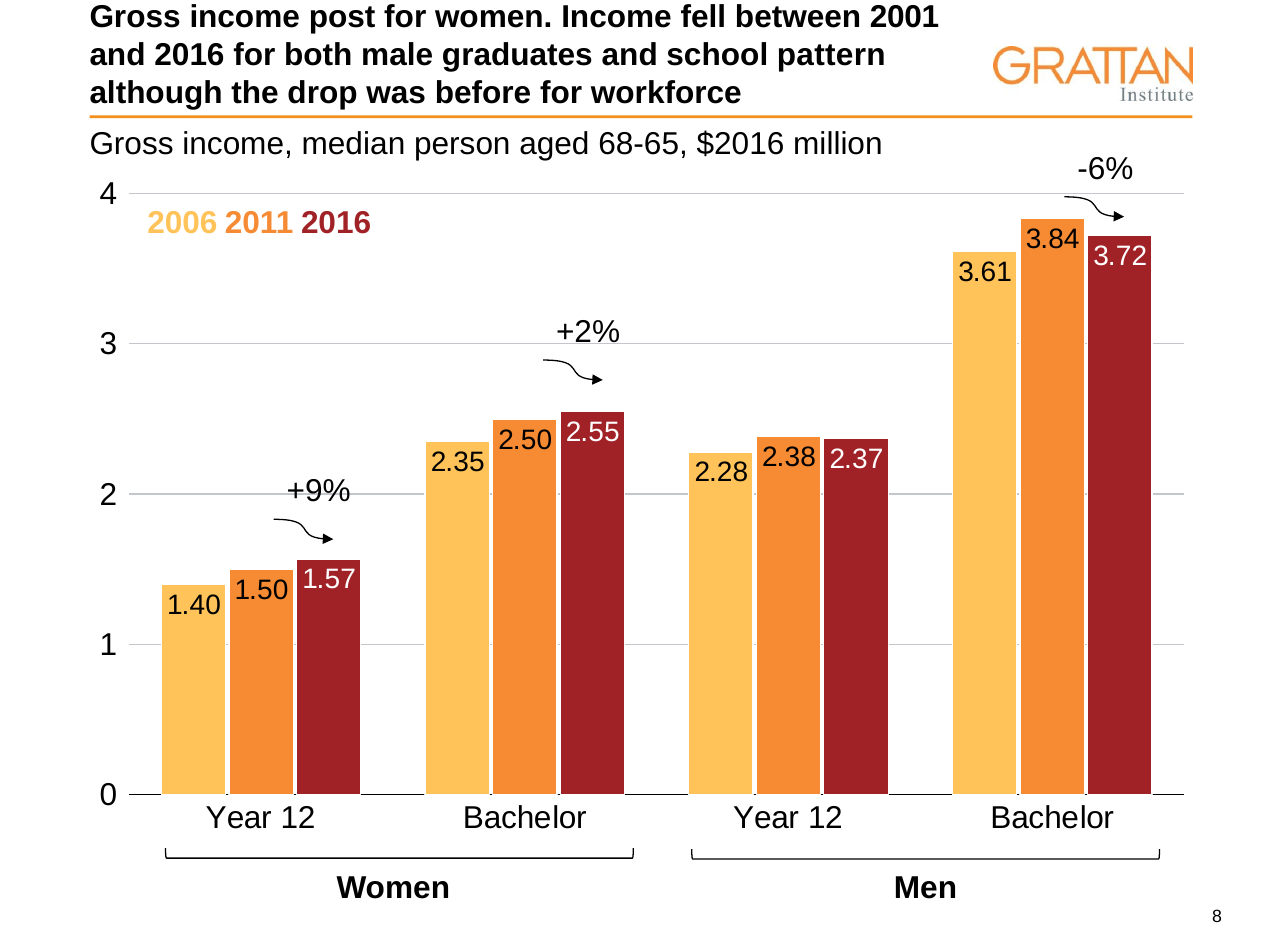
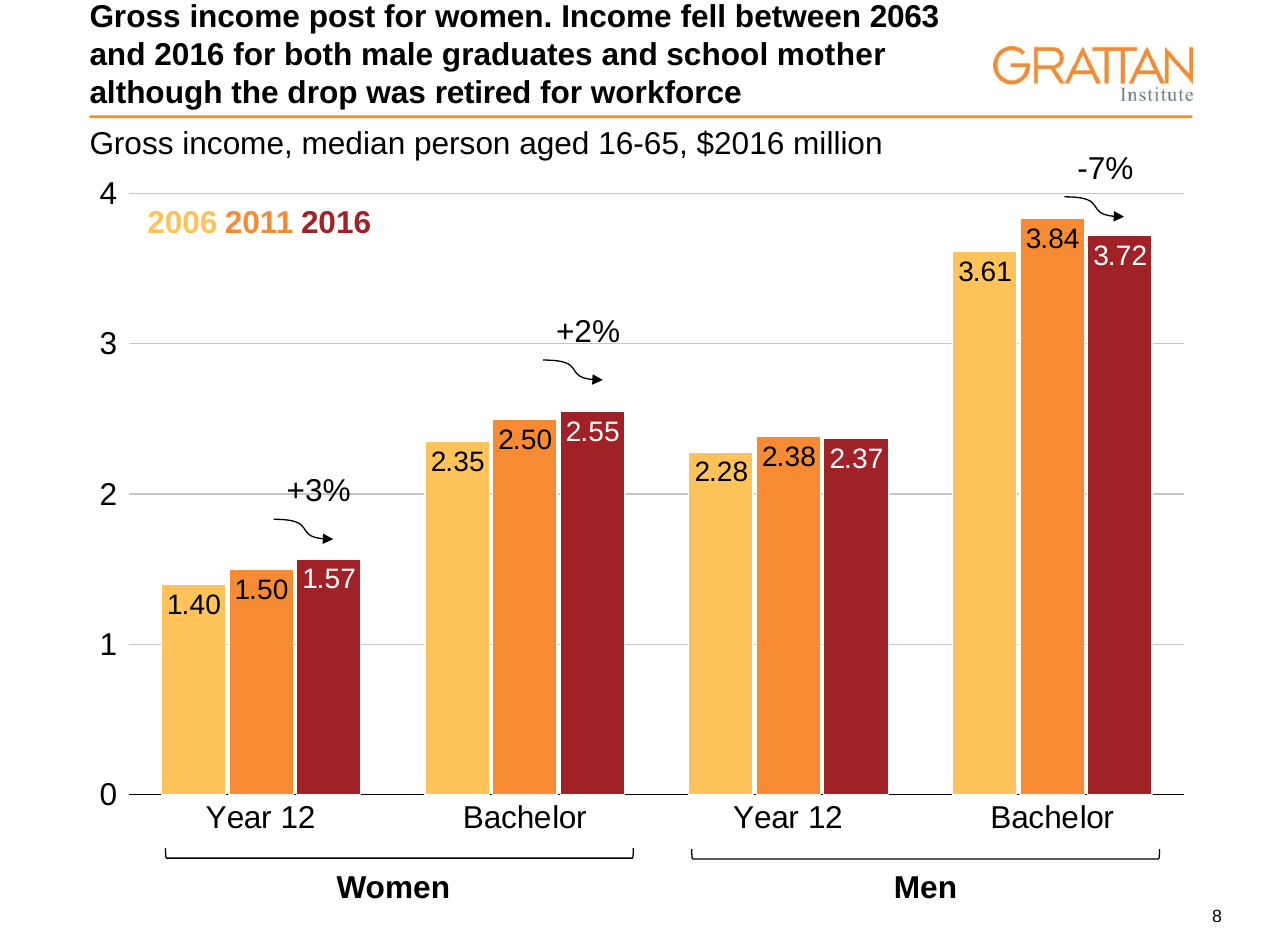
2001: 2001 -> 2063 (904, 17)
pattern: pattern -> mother (831, 55)
before: before -> retired (483, 93)
68-65: 68-65 -> 16-65 (643, 144)
-6%: -6% -> -7% (1105, 169)
+9%: +9% -> +3% (319, 491)
